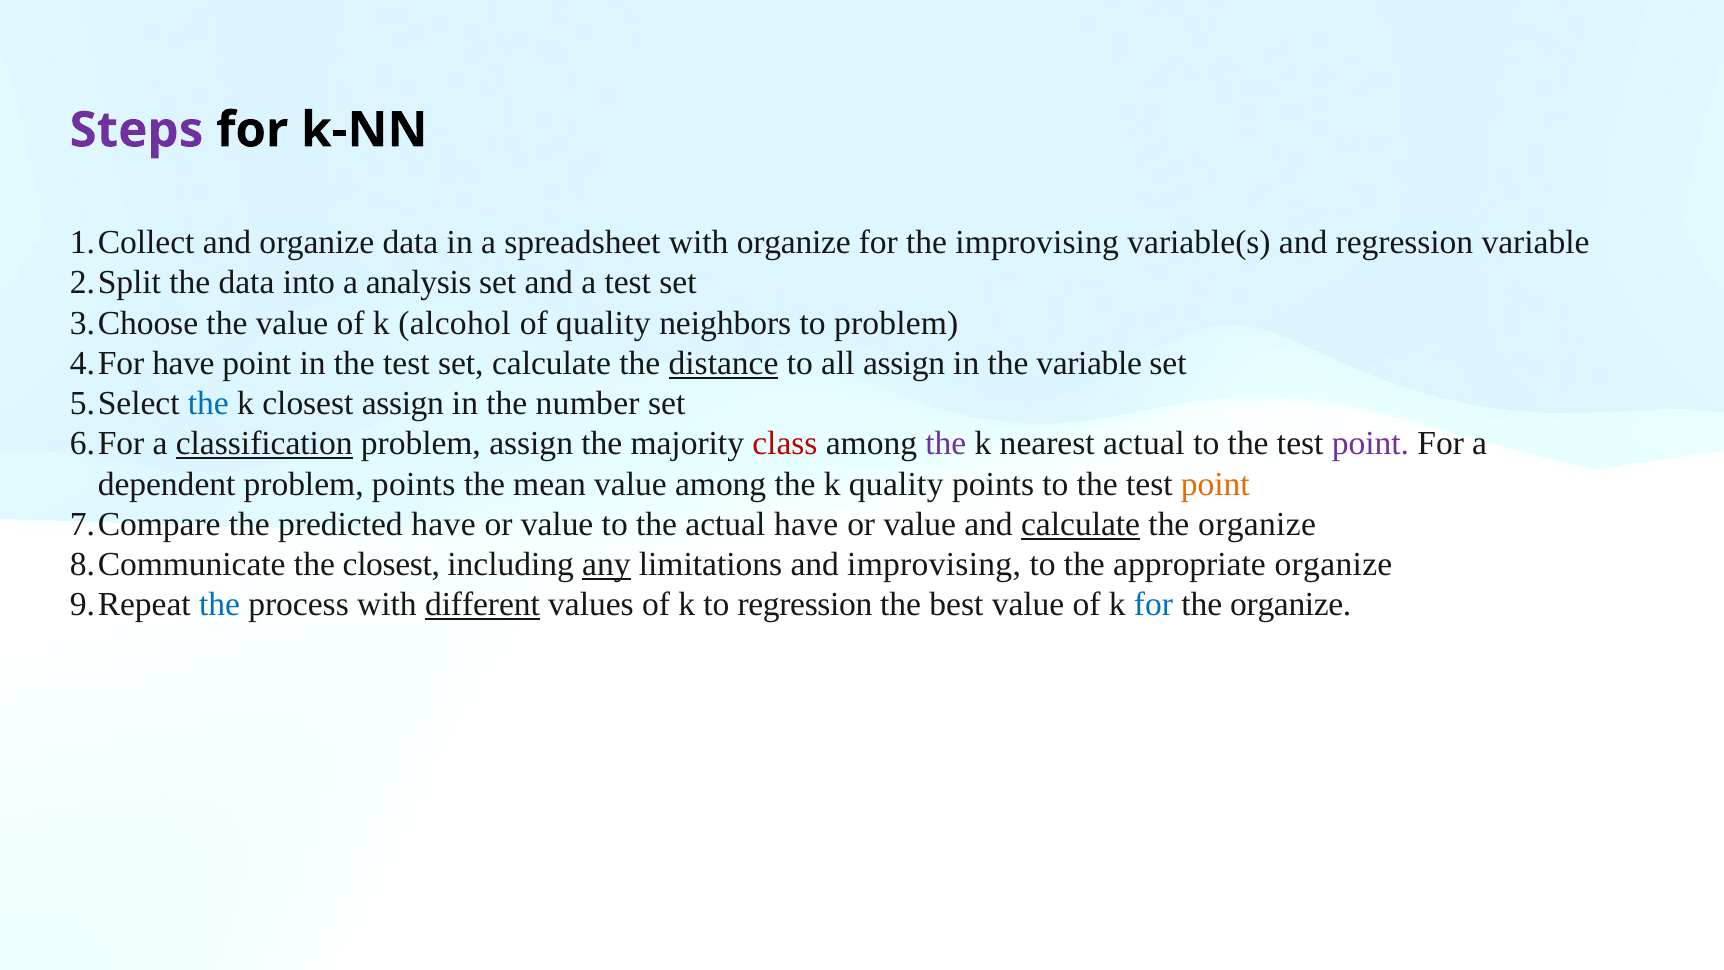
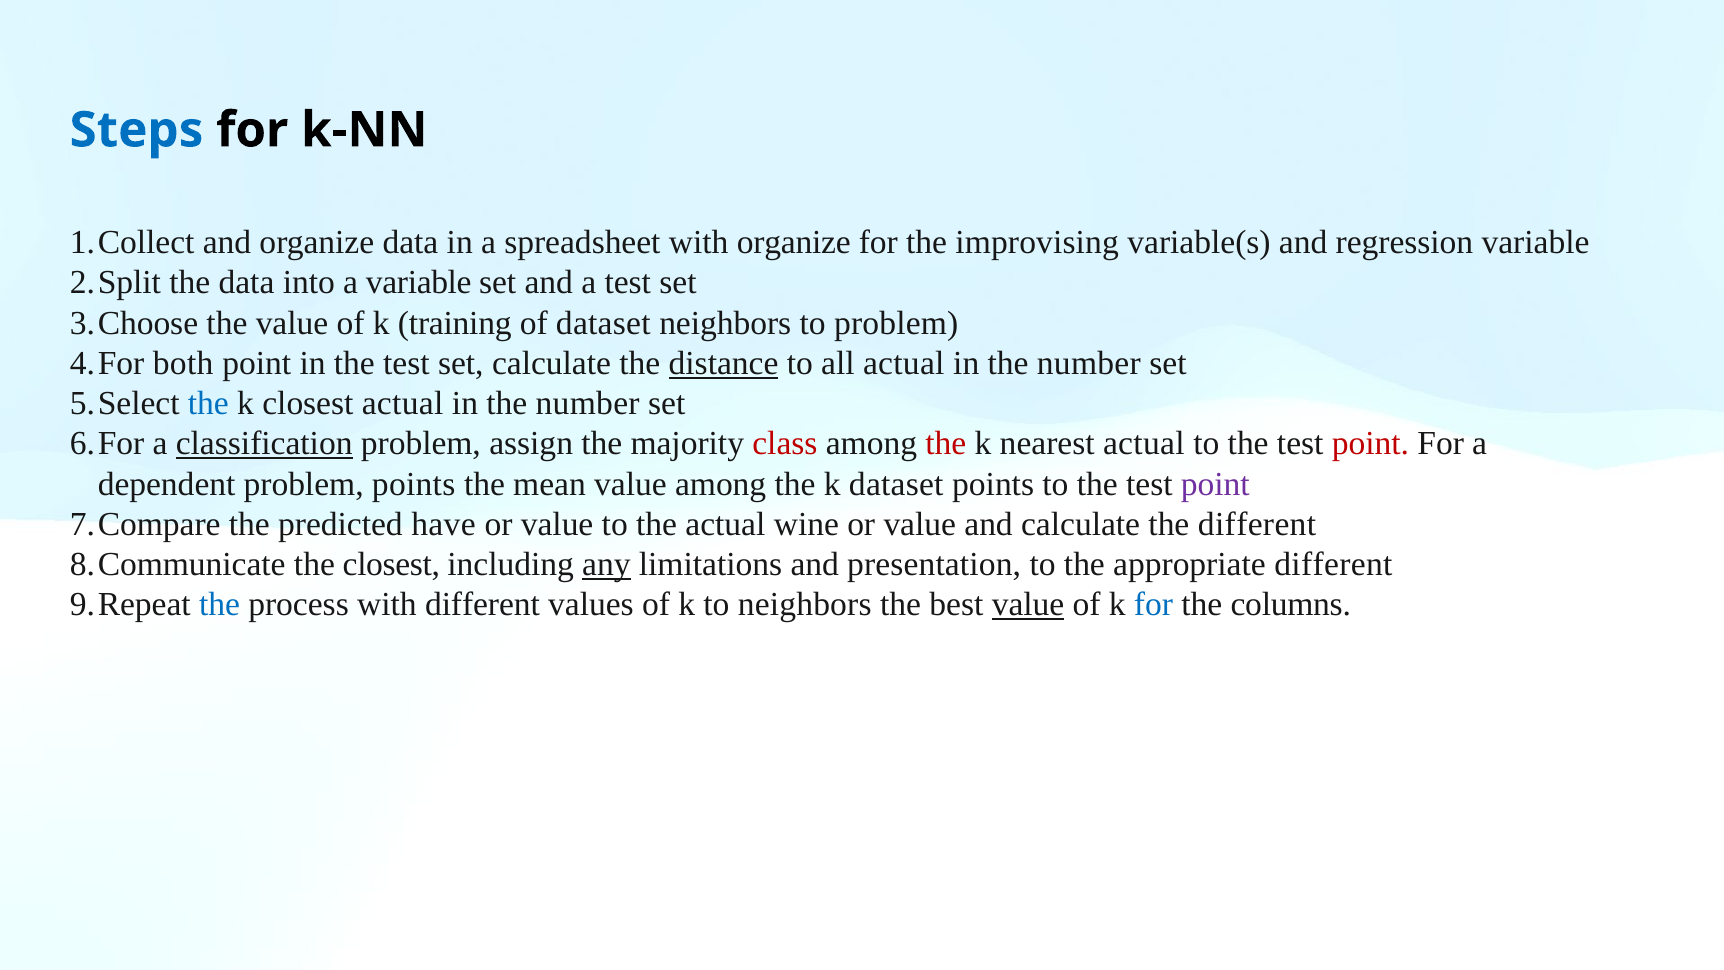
Steps colour: purple -> blue (137, 130)
a analysis: analysis -> variable (419, 283)
alcohol: alcohol -> training (455, 323)
of quality: quality -> dataset (603, 323)
have: have -> both (183, 363)
all assign: assign -> actual (904, 363)
variable: variable -> number (1089, 363)
closest assign: assign -> actual (403, 403)
the colour: purple -> red (946, 444)
point colour: purple -> red (1370, 444)
k quality: quality -> dataset (896, 484)
point colour: orange -> purple (1215, 484)
actual have: have -> wine (806, 524)
calculate underline: present -> none (1081, 524)
organize: organize -> different (1257, 524)
and improvising: improvising -> presentation (934, 564)
appropriate organize: organize -> different (1333, 564)
different underline: present -> none (482, 605)
to regression: regression -> neighbors (805, 605)
value underline: none -> present (1028, 605)
organize: organize -> columns (1291, 605)
